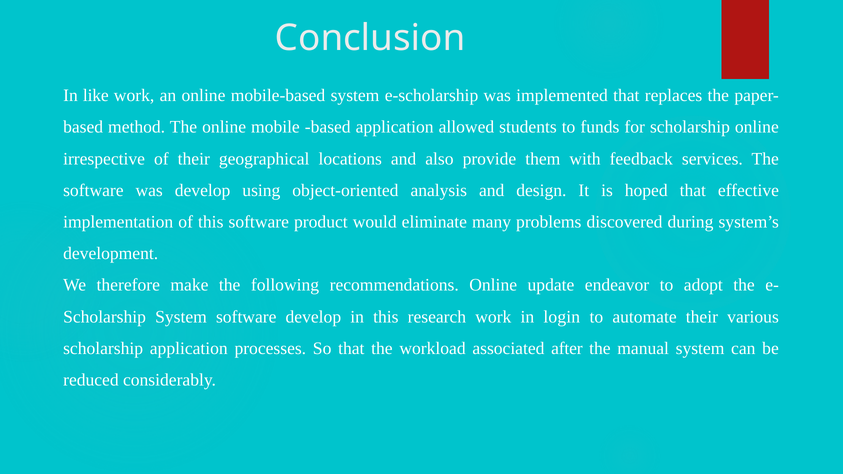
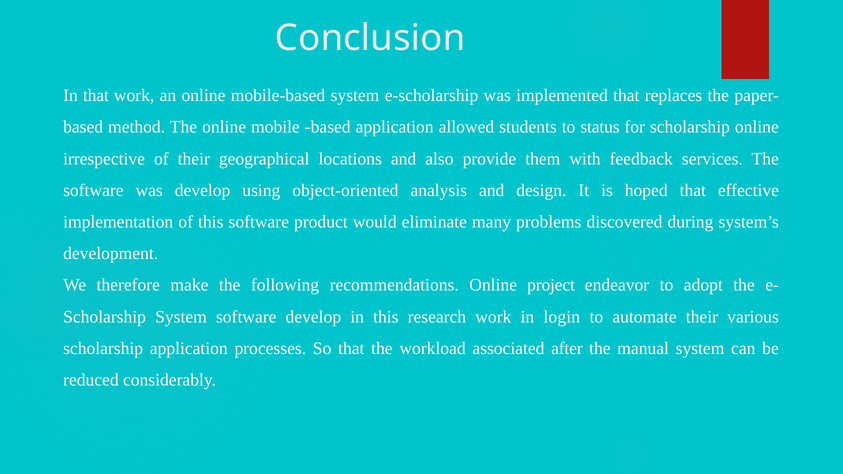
In like: like -> that (96, 96)
funds: funds -> status (600, 127)
update: update -> project (551, 285)
